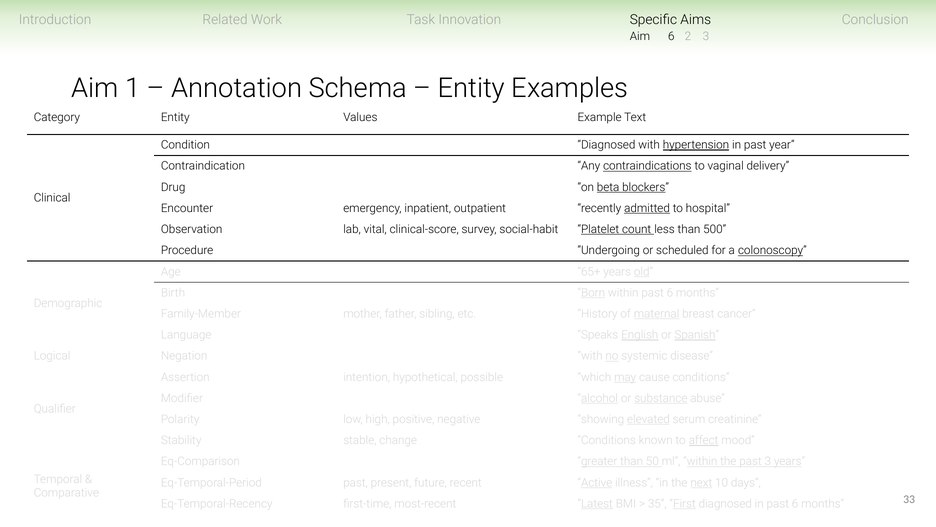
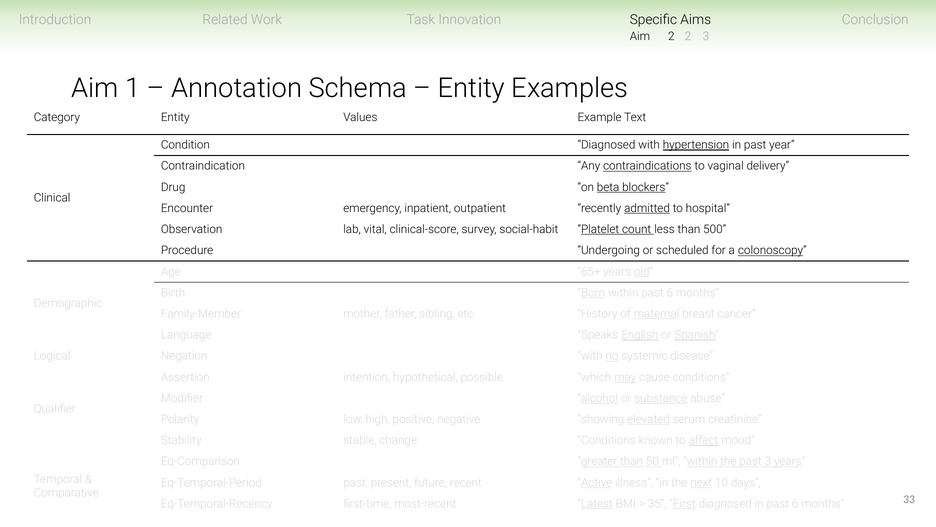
Aim 6: 6 -> 2 (671, 36)
